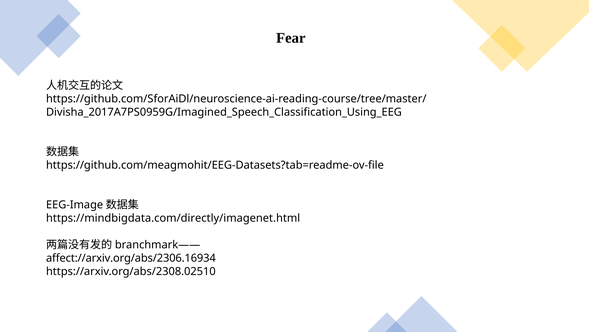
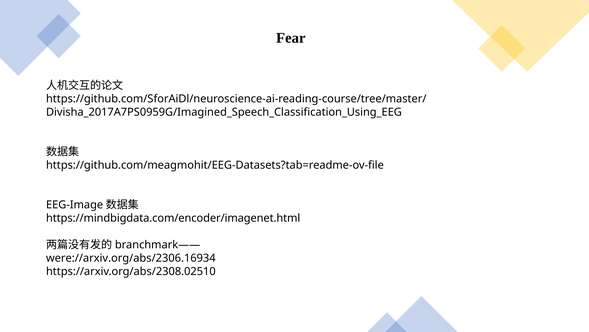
https://mindbigdata.com/directly/imagenet.html: https://mindbigdata.com/directly/imagenet.html -> https://mindbigdata.com/encoder/imagenet.html (173, 218)
affect://arxiv.org/abs/2306.16934: affect://arxiv.org/abs/2306.16934 -> were://arxiv.org/abs/2306.16934 (131, 258)
